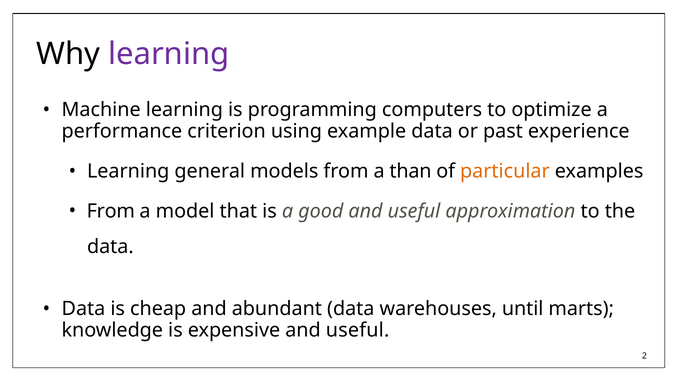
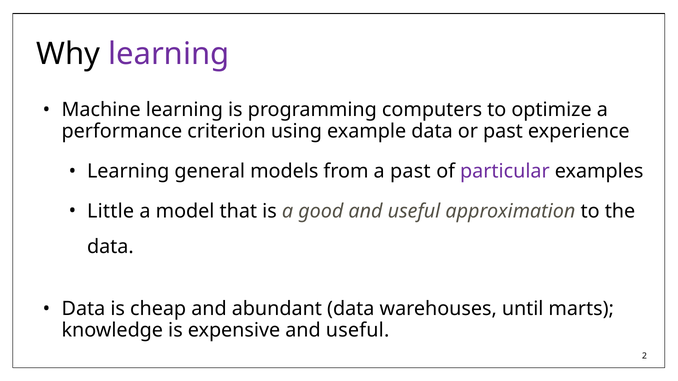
a than: than -> past (410, 172)
particular colour: orange -> purple (505, 172)
From: From -> Little (111, 211)
